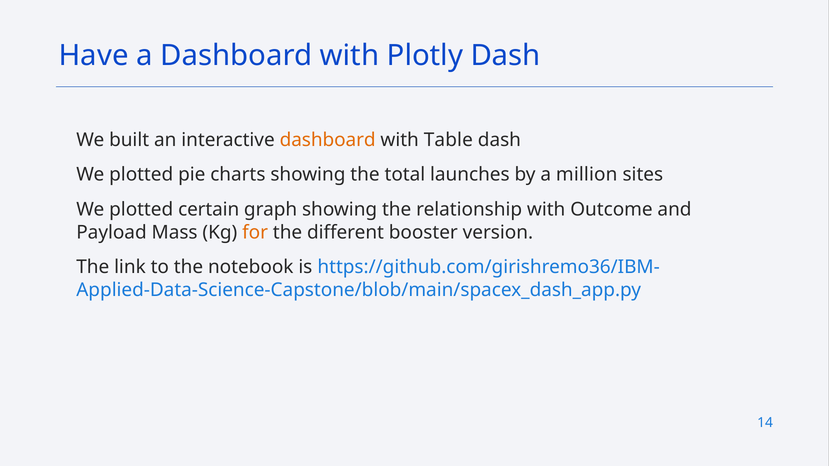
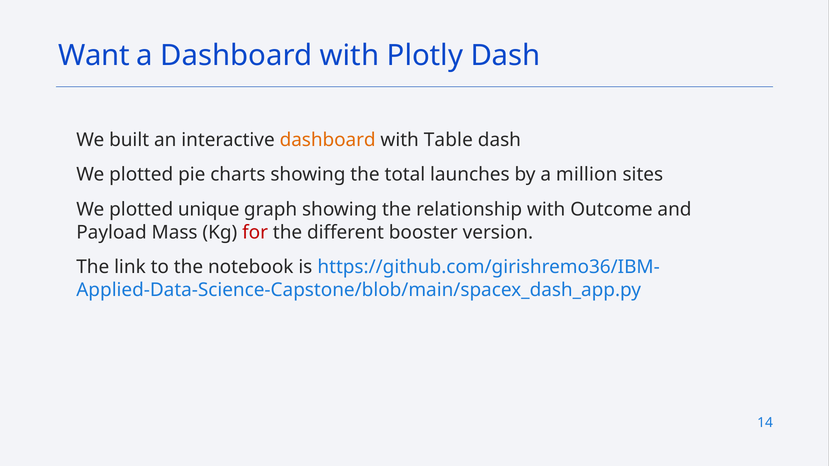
Have: Have -> Want (94, 55)
certain: certain -> unique (209, 210)
for colour: orange -> red (255, 232)
